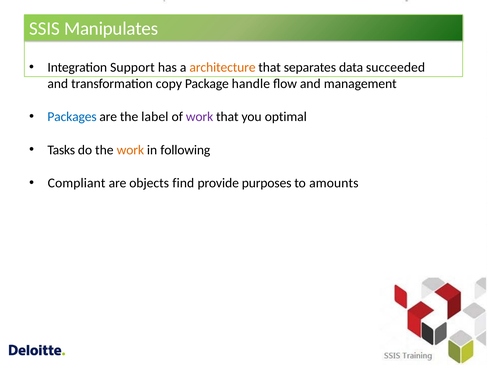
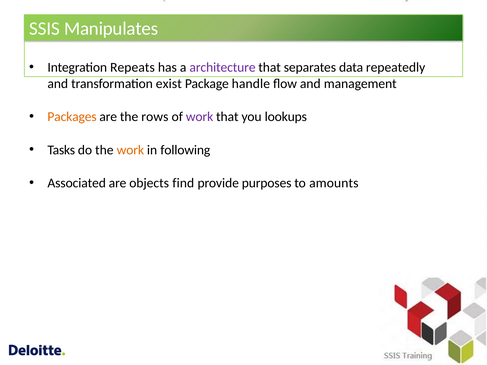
Support: Support -> Repeats (132, 67)
architecture colour: orange -> purple (223, 67)
succeeded: succeeded -> repeatedly (396, 67)
copy: copy -> exist (169, 84)
Packages colour: blue -> orange (72, 117)
label: label -> rows (155, 117)
optimal: optimal -> lookups (286, 117)
Compliant: Compliant -> Associated (77, 183)
